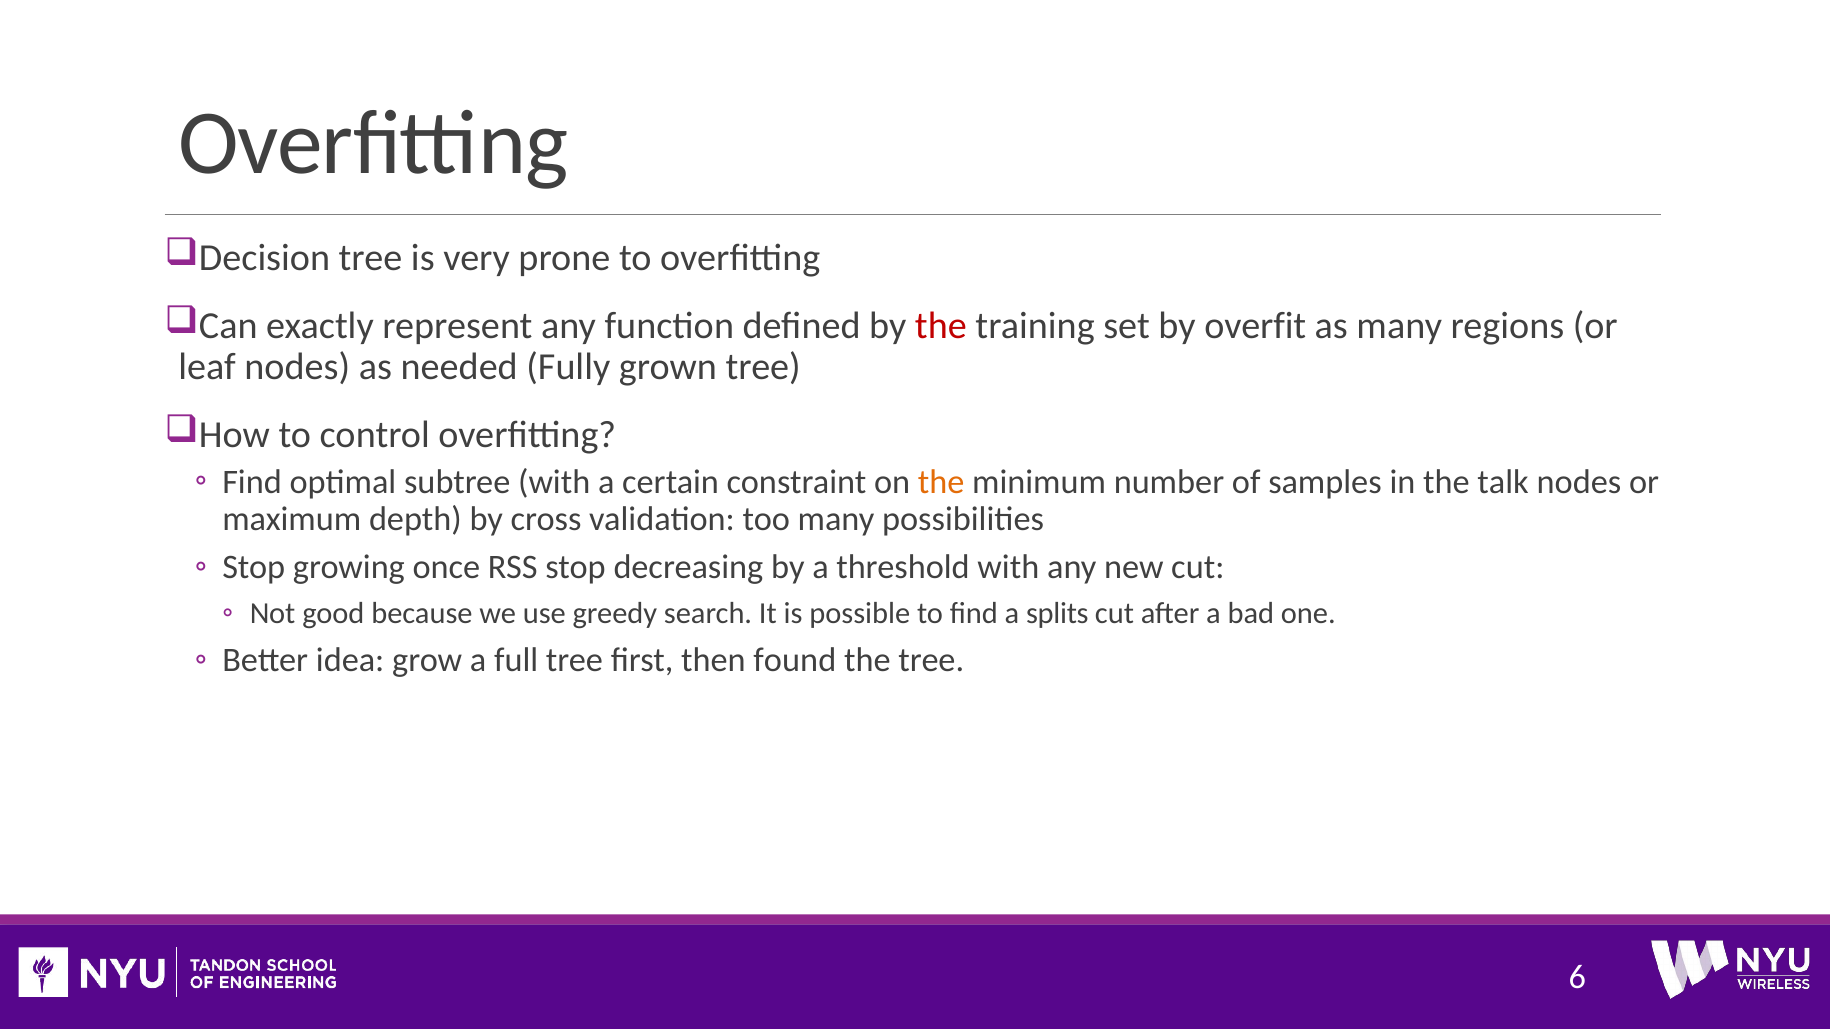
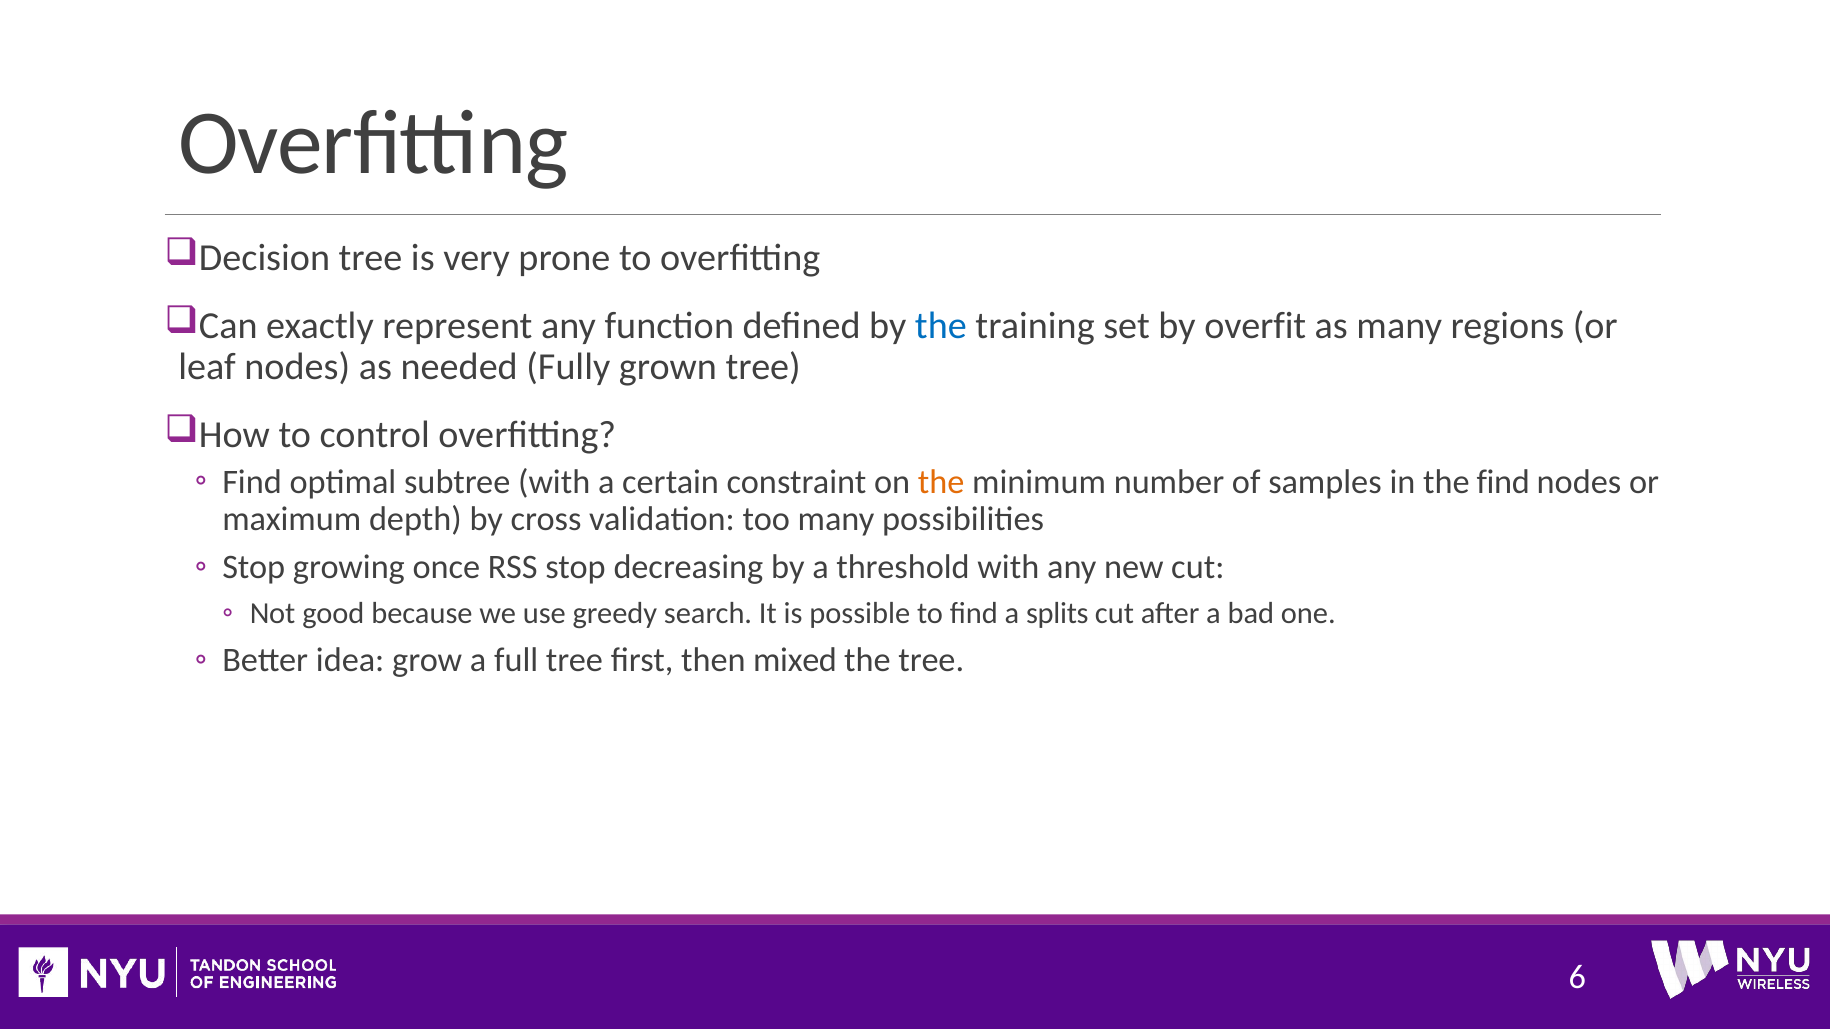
the colour: red -> blue (941, 326)
the talk: talk -> find (1503, 482)
found: found -> mixed (795, 660)
